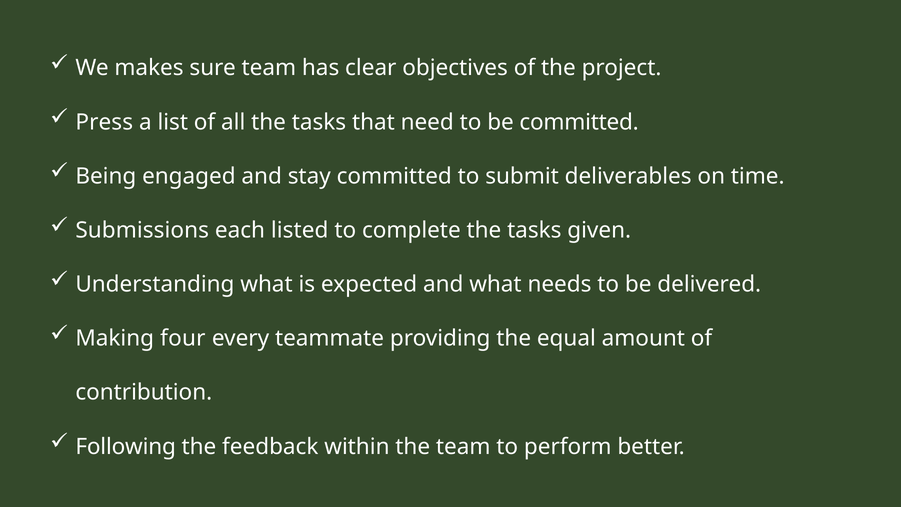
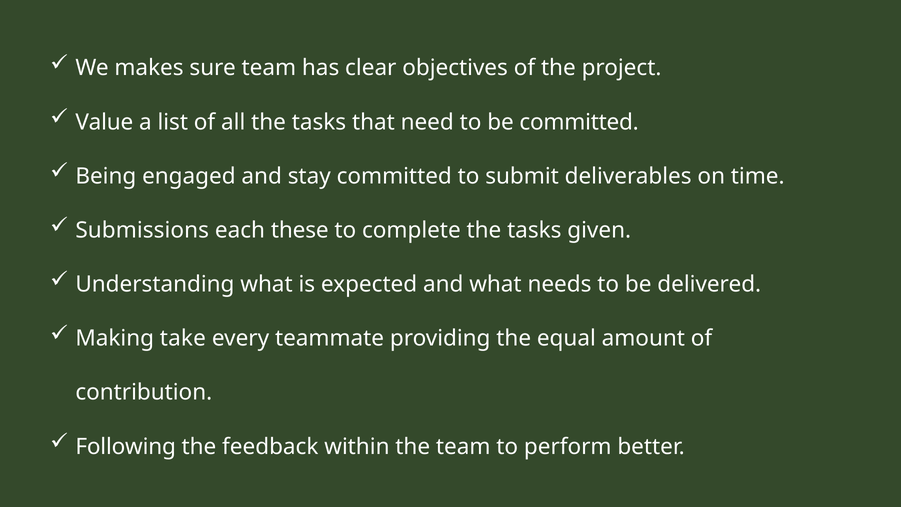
Press: Press -> Value (104, 122)
listed: listed -> these (300, 230)
four: four -> take (183, 338)
